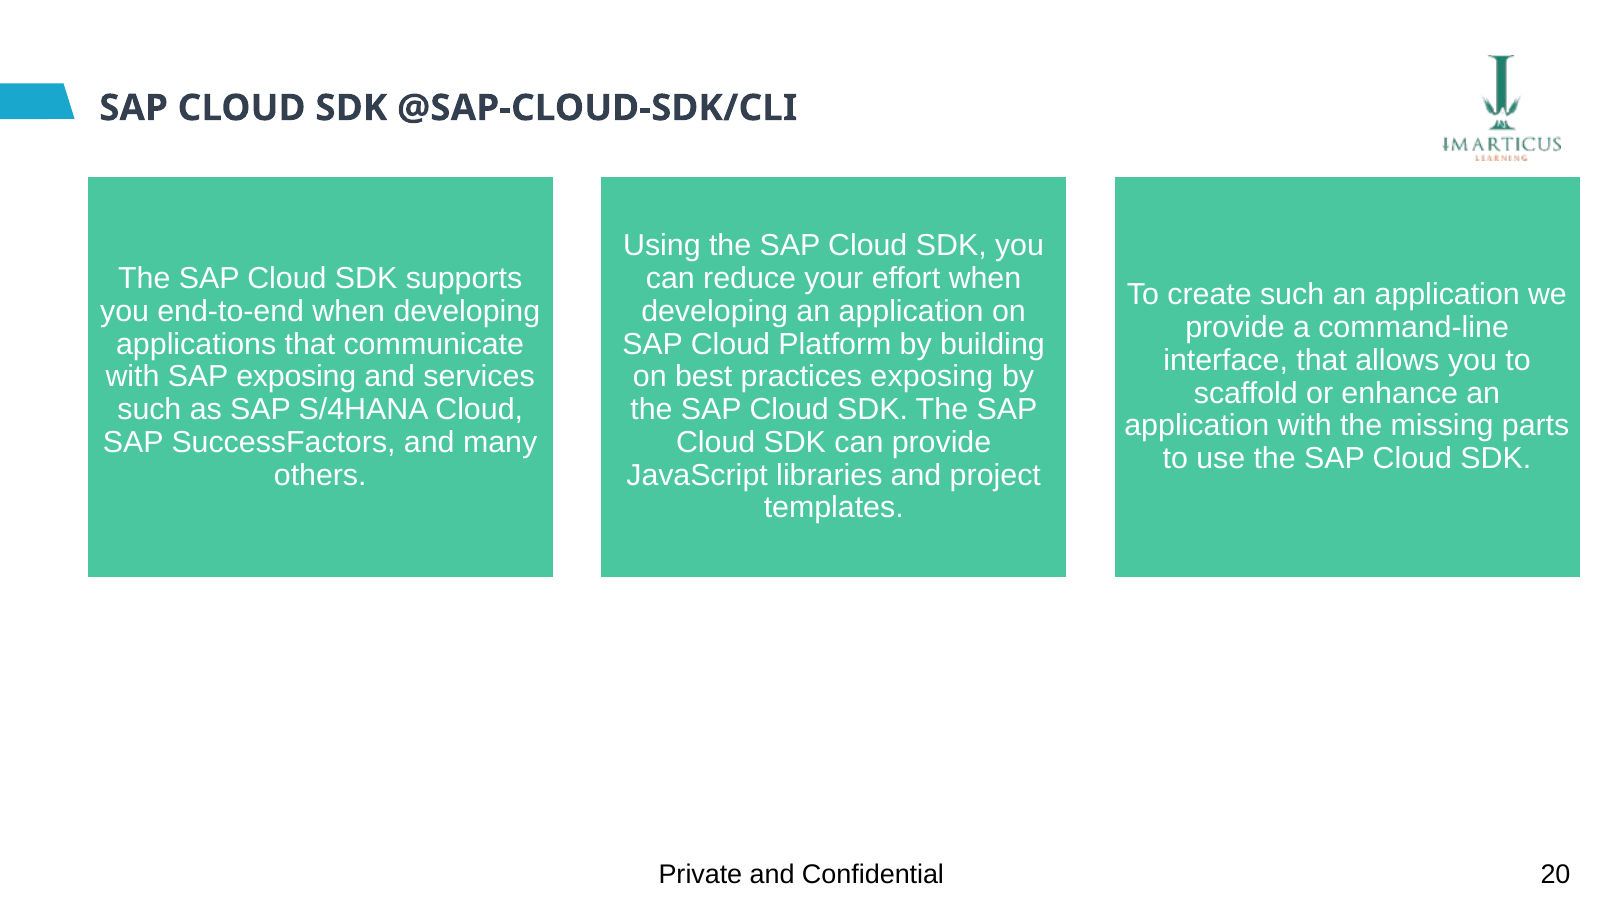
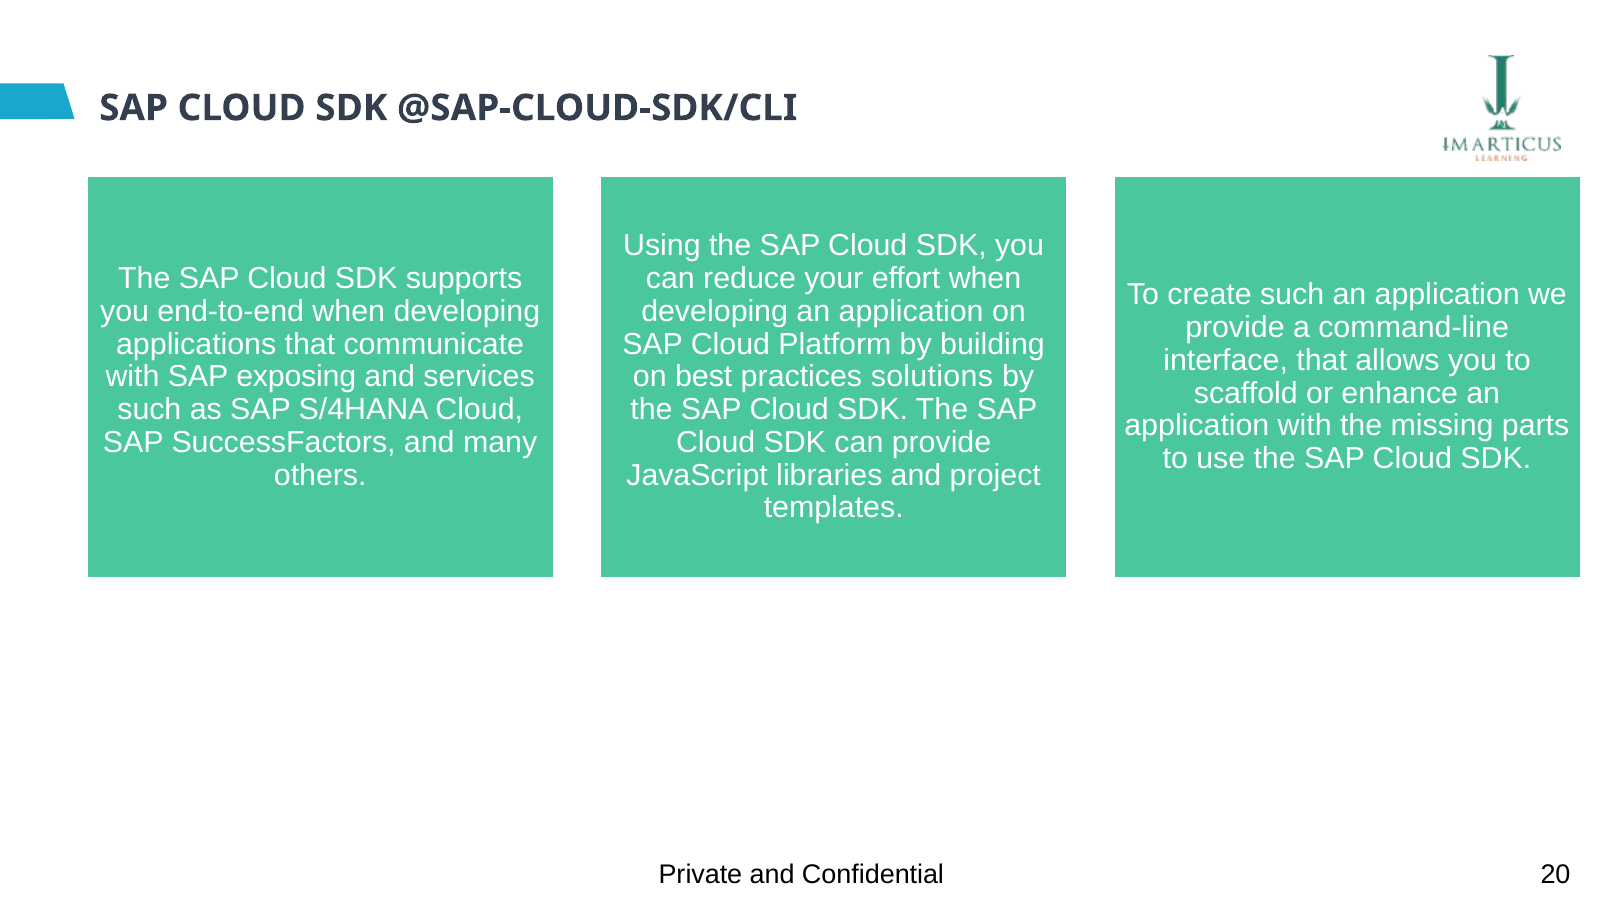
practices exposing: exposing -> solutions (932, 377)
